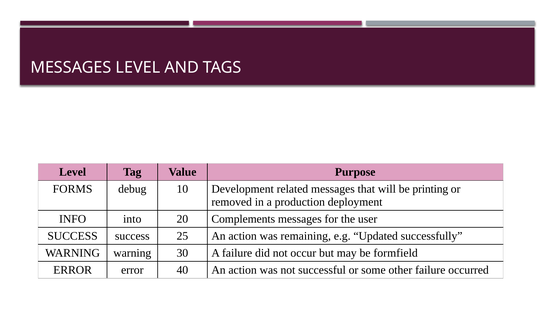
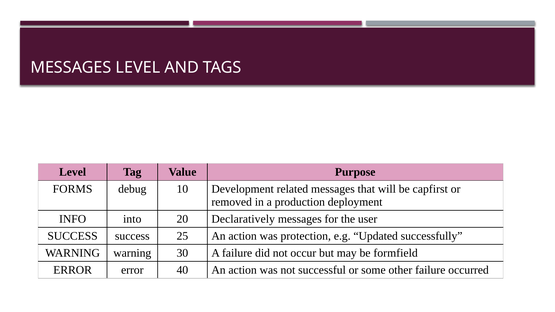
printing: printing -> capfirst (430, 189)
Complements: Complements -> Declaratively (243, 219)
remaining: remaining -> protection (306, 236)
